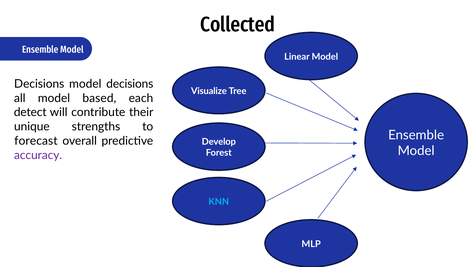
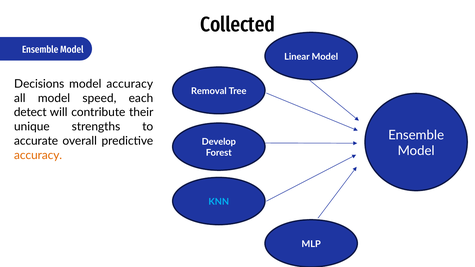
decisions: decisions -> accuracy (130, 84)
Visualize: Visualize -> Removal (209, 91)
based: based -> speed (99, 98)
forecast: forecast -> accurate (36, 141)
accuracy colour: purple -> orange (38, 155)
